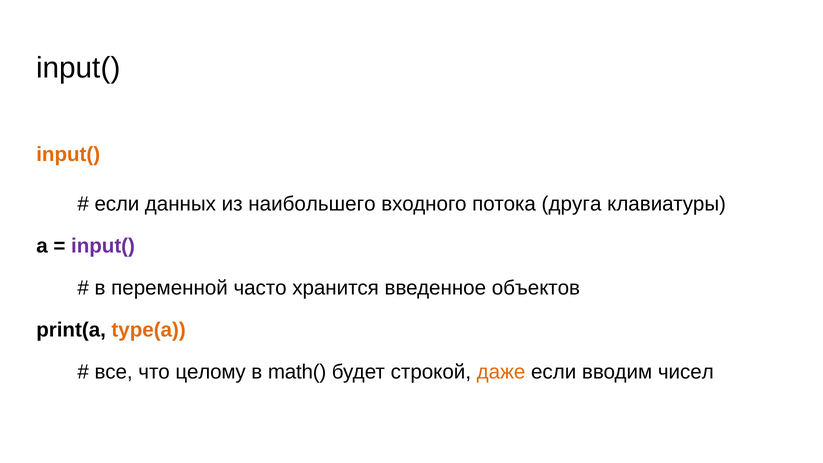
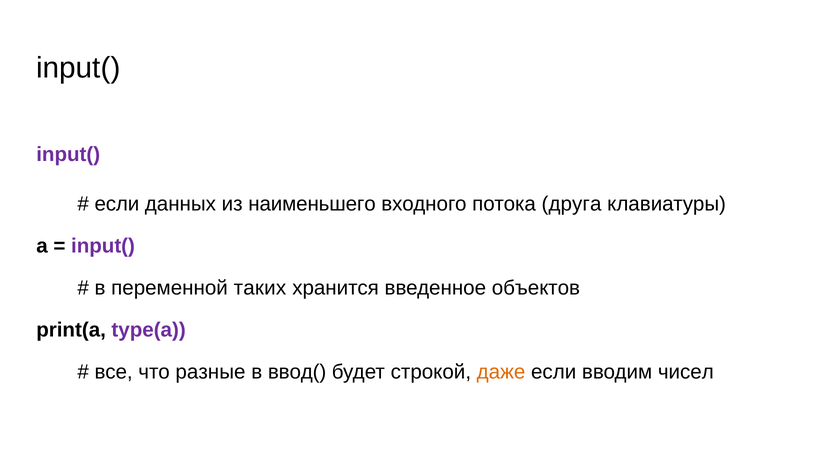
input( colour: orange -> purple (68, 154)
наибольшего: наибольшего -> наименьшего (312, 204)
часто: часто -> таких (260, 288)
type(a colour: orange -> purple (149, 330)
целому: целому -> разные (210, 372)
math(: math( -> ввод( (297, 372)
